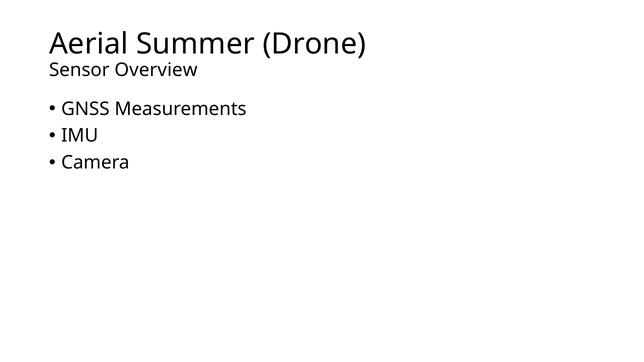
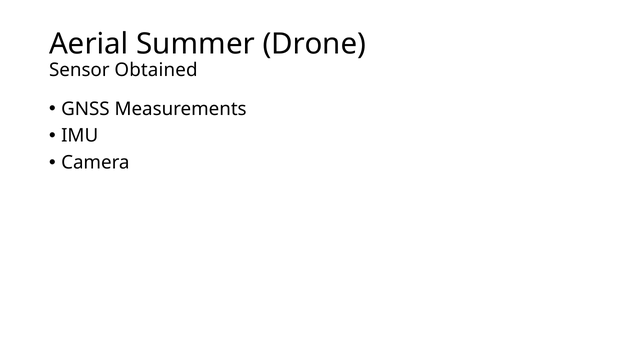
Overview: Overview -> Obtained (156, 70)
